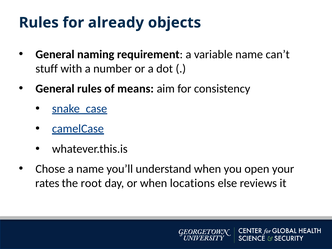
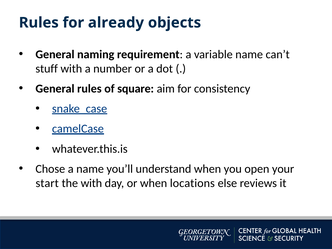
means: means -> square (136, 89)
rates: rates -> start (47, 183)
the root: root -> with (91, 183)
